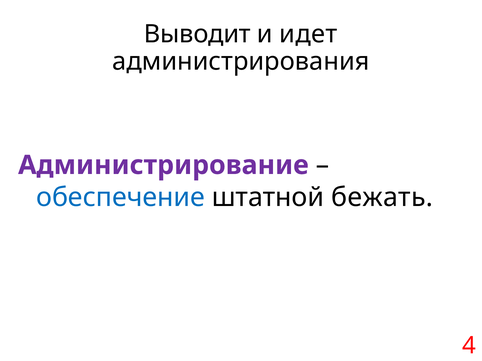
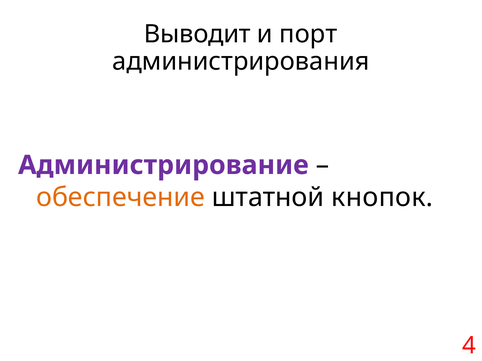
идет: идет -> порт (308, 34)
обеспечение colour: blue -> orange (121, 198)
бежать: бежать -> кнопок (382, 198)
